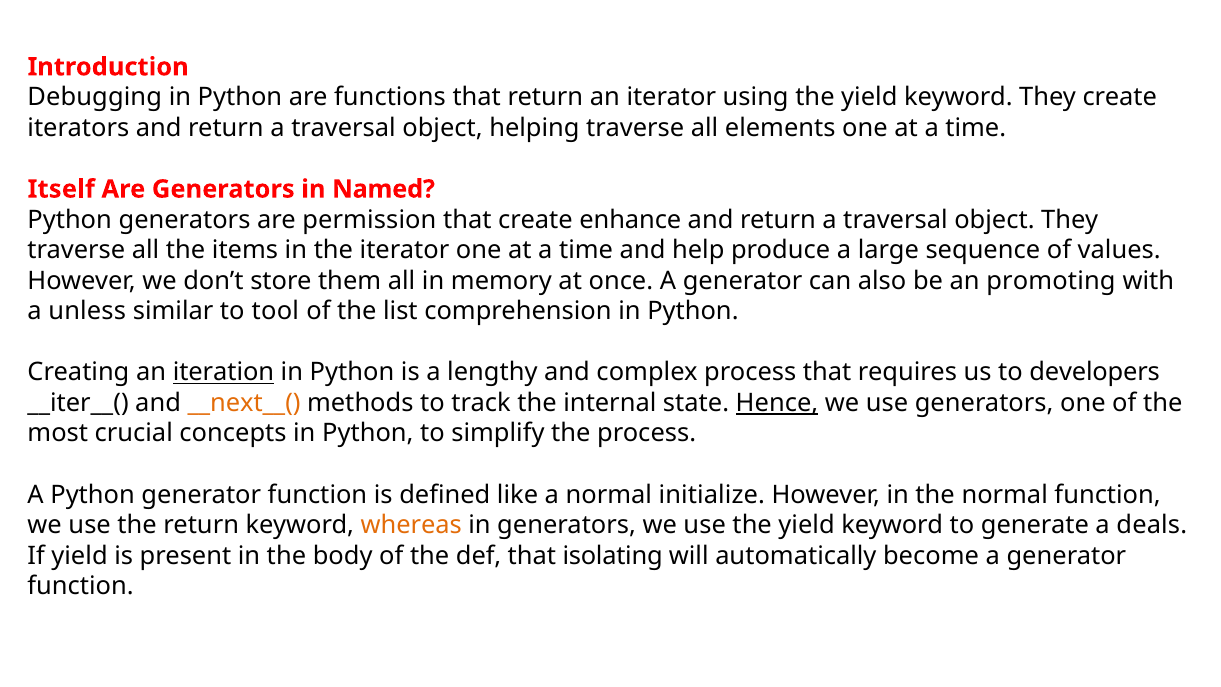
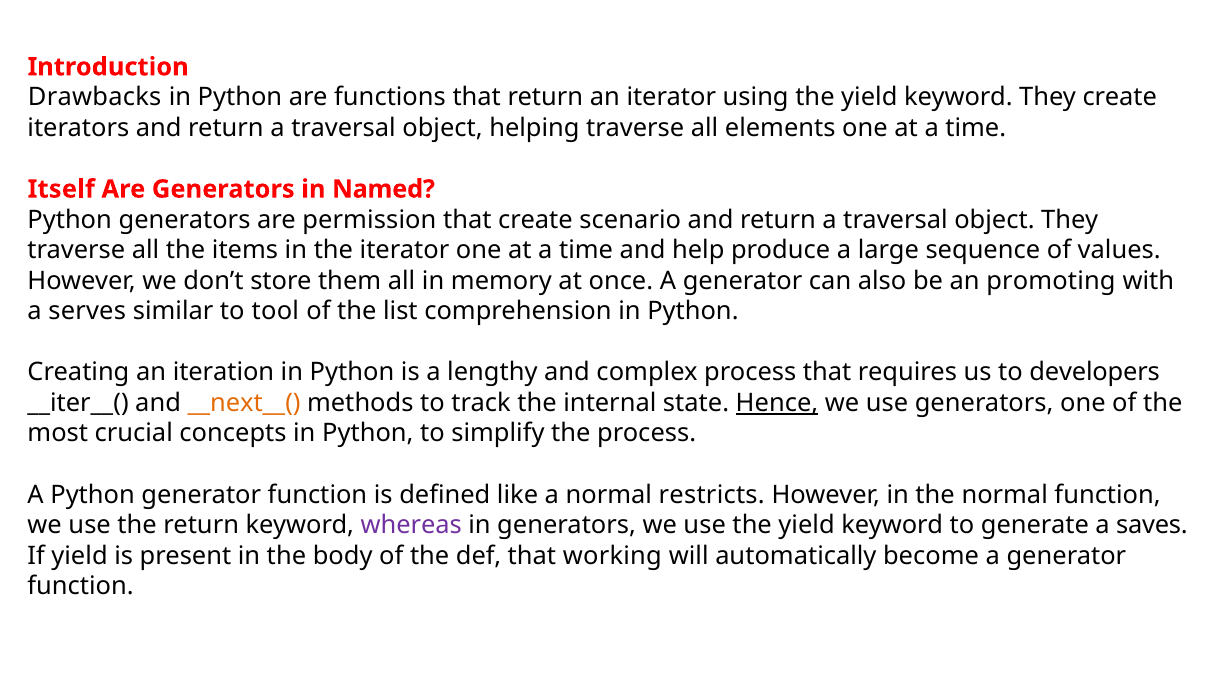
Debugging: Debugging -> Drawbacks (95, 98)
enhance: enhance -> scenario (630, 220)
unless: unless -> serves (87, 311)
iteration underline: present -> none (223, 372)
initialize: initialize -> restricts (712, 495)
whereas colour: orange -> purple (411, 525)
deals: deals -> saves (1152, 525)
isolating: isolating -> working (612, 556)
